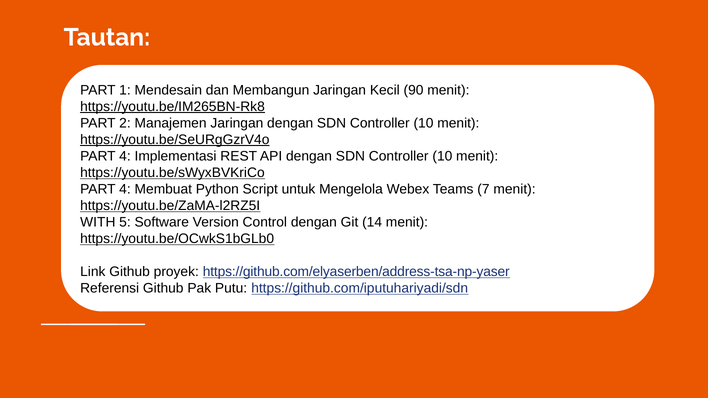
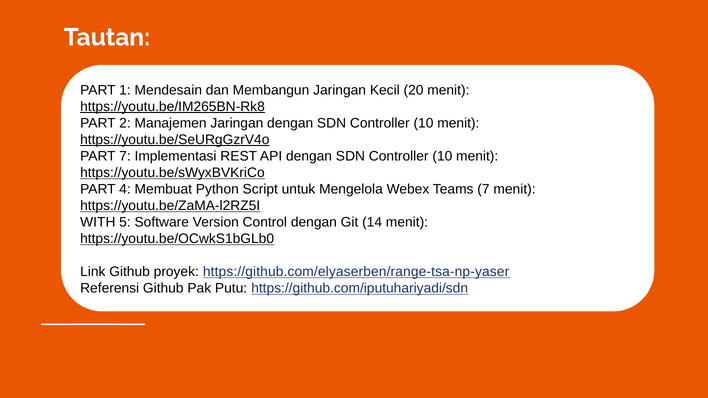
90: 90 -> 20 (414, 90)
4: 4 -> 7 (125, 156)
https://github.com/elyaserben/address-tsa-np-yaser: https://github.com/elyaserben/address-tsa-np-yaser -> https://github.com/elyaserben/range-tsa-np-yaser (356, 272)
